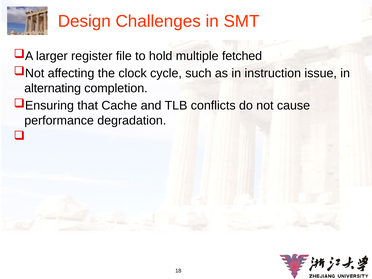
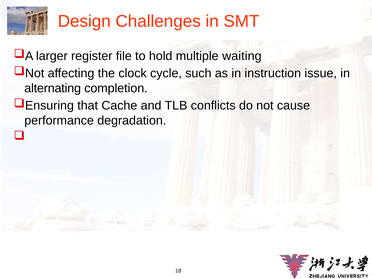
fetched: fetched -> waiting (242, 56)
